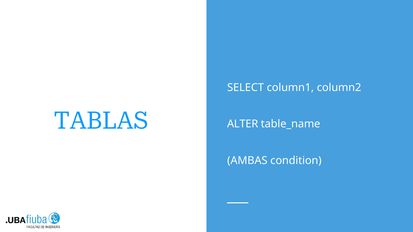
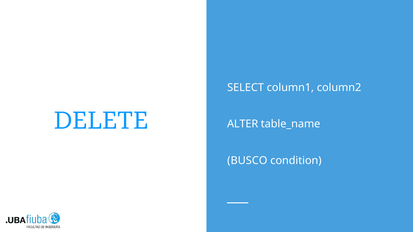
TABLAS: TABLAS -> DELETE (101, 121)
AMBAS: AMBAS -> BUSCO (247, 161)
